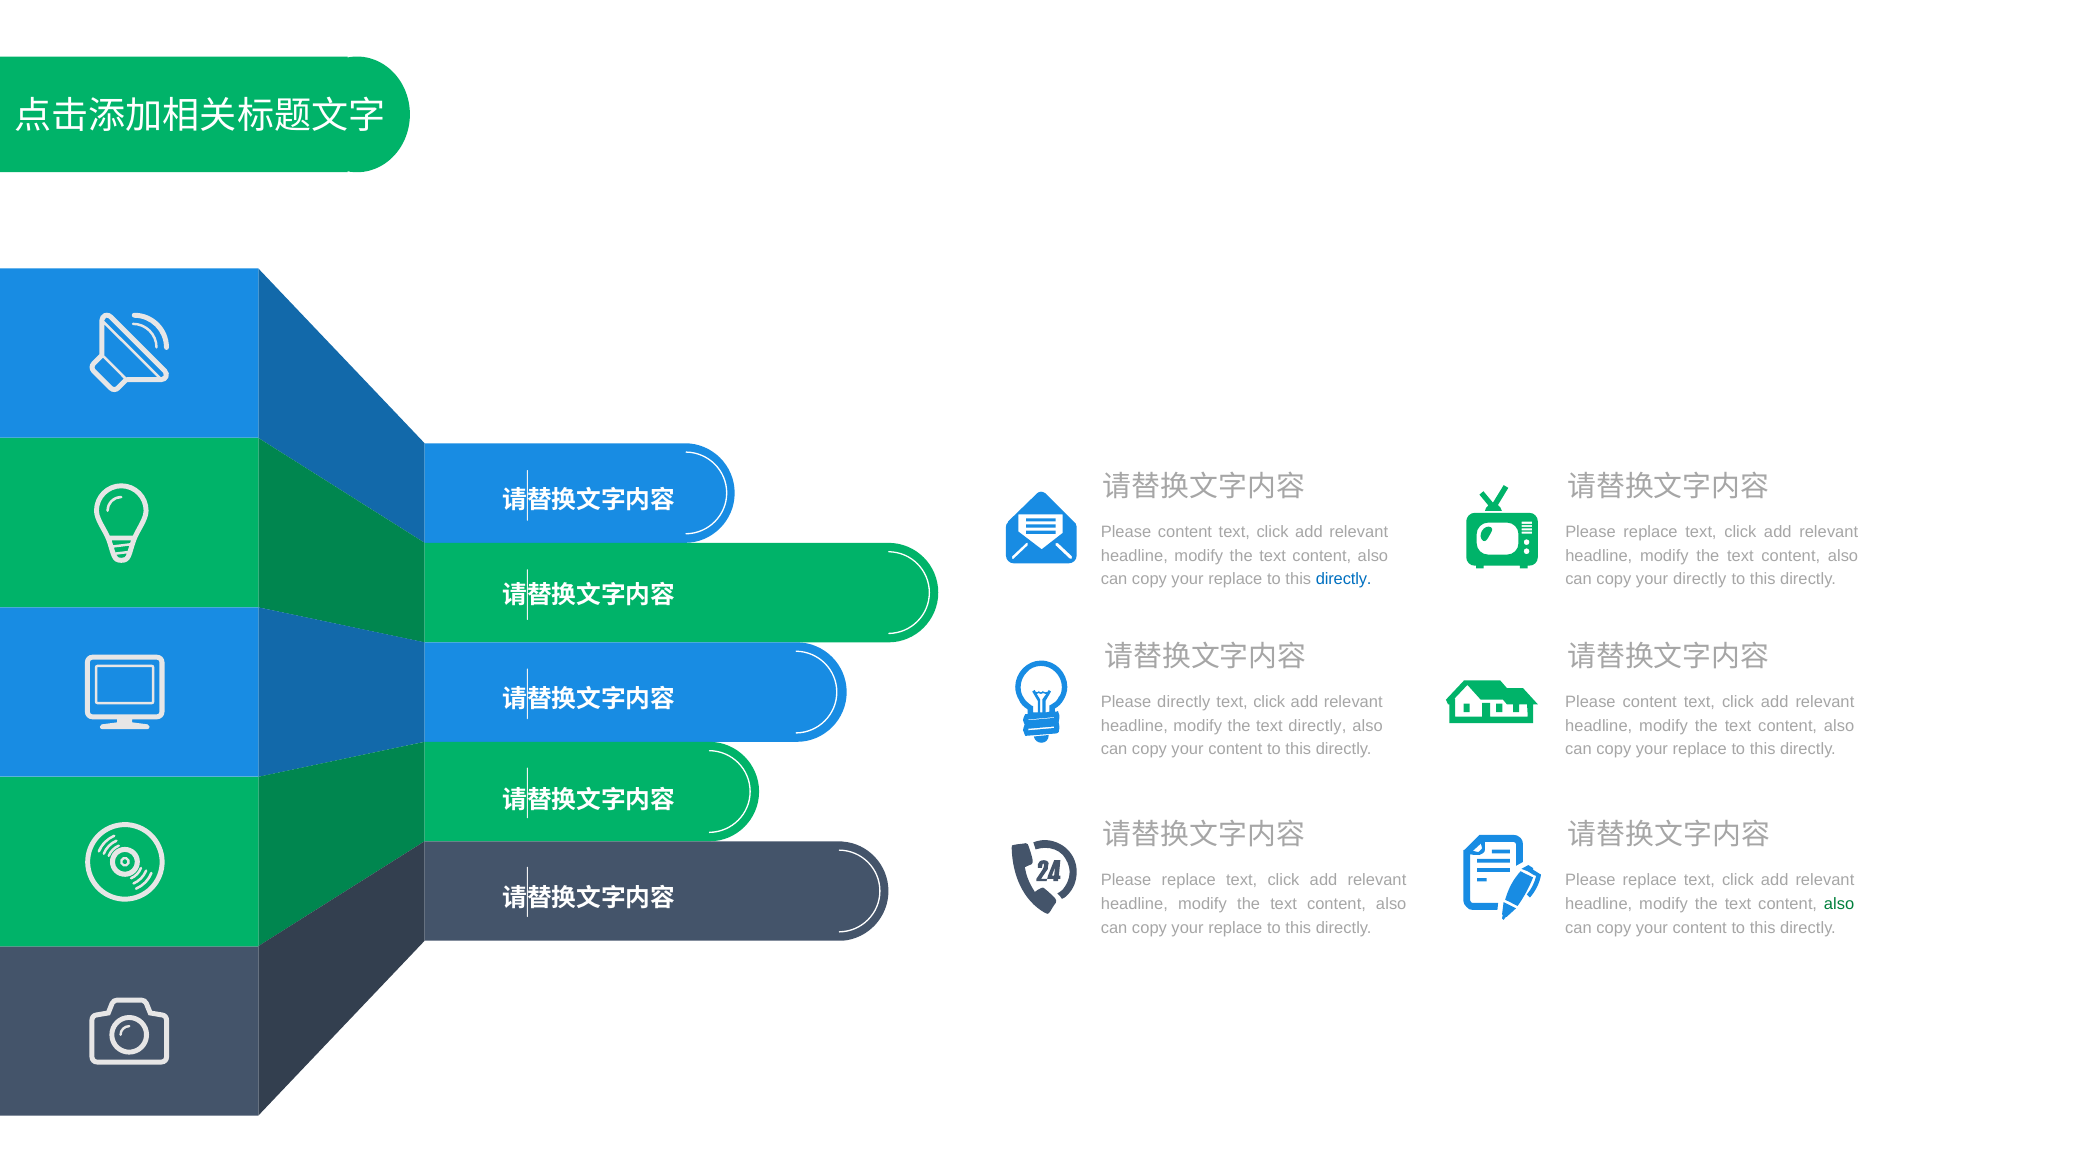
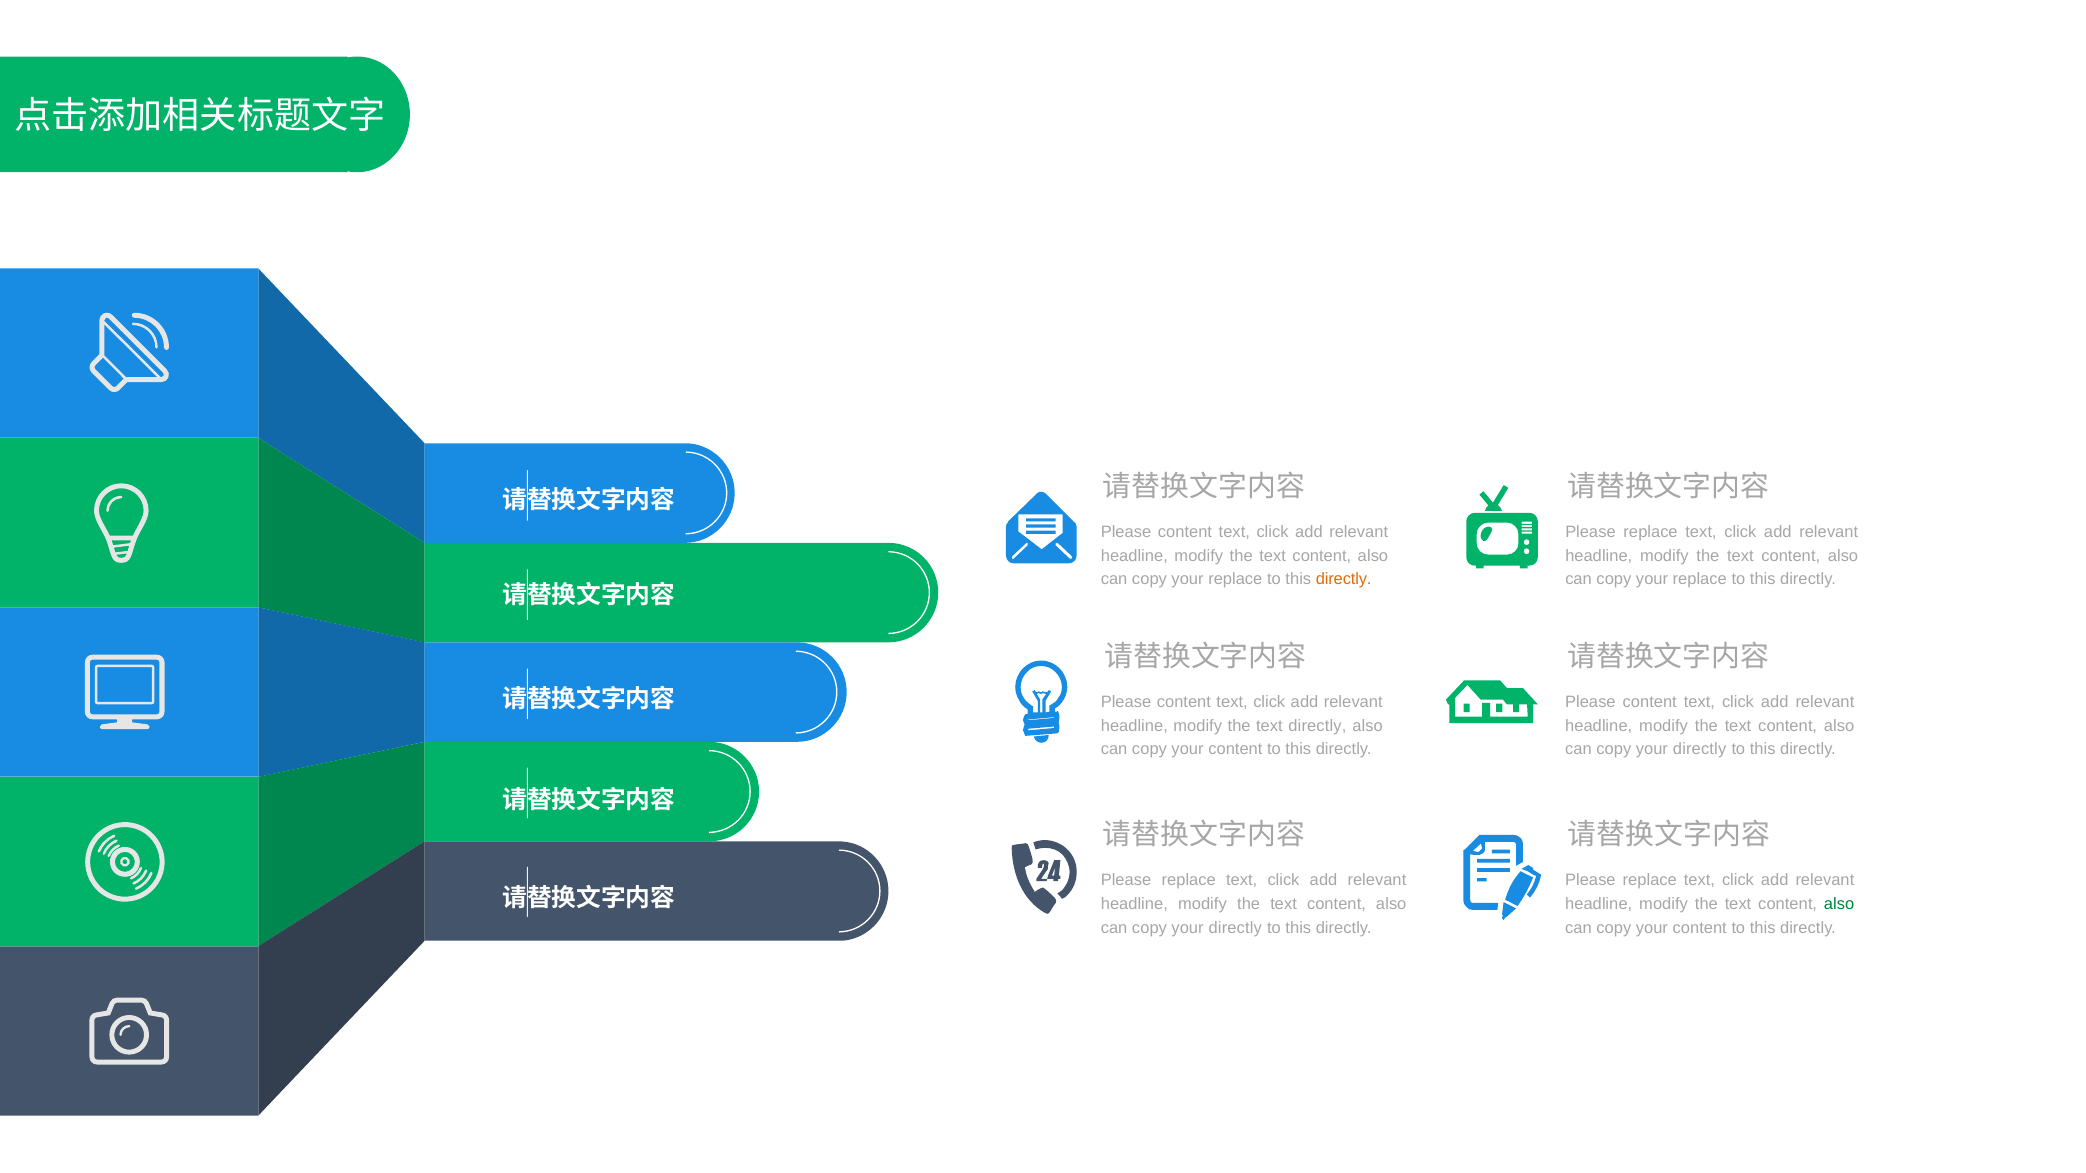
directly colour: blue -> orange (1344, 580)
directly: directly -> replace (1700, 580)
directly: directly -> content (1184, 702)
replace: replace -> directly (1700, 750)
replace: replace -> directly (1235, 928)
